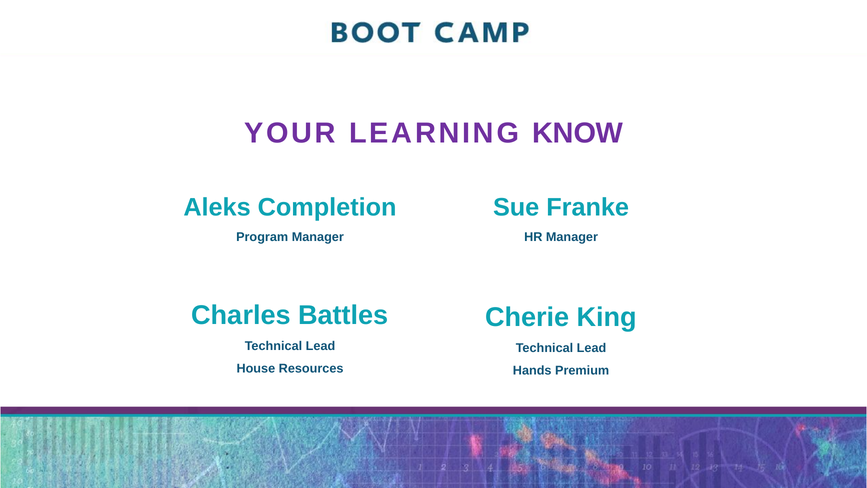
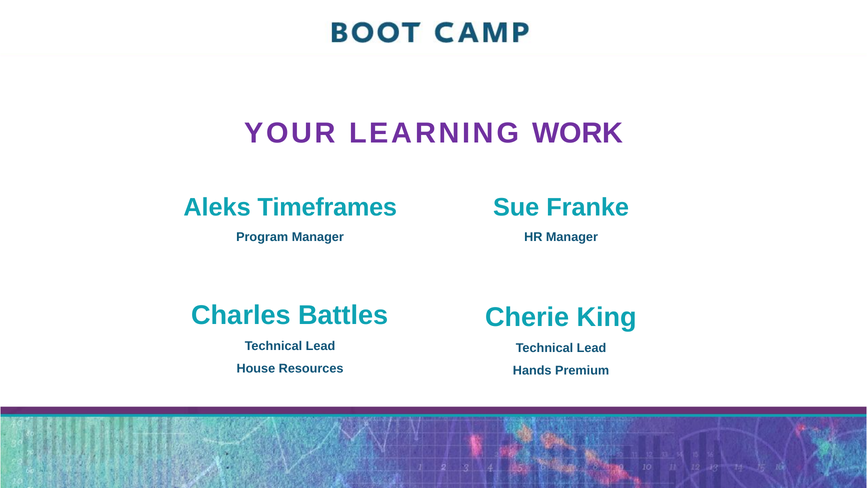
KNOW: KNOW -> WORK (578, 133)
Completion: Completion -> Timeframes (327, 207)
